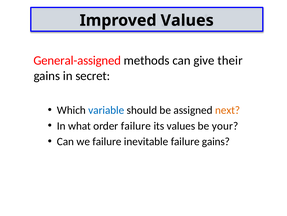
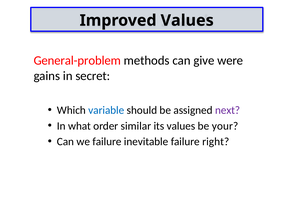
General-assigned: General-assigned -> General-problem (77, 60)
their: their -> were (230, 60)
next colour: orange -> purple (228, 110)
order failure: failure -> similar (136, 125)
failure gains: gains -> right (216, 141)
